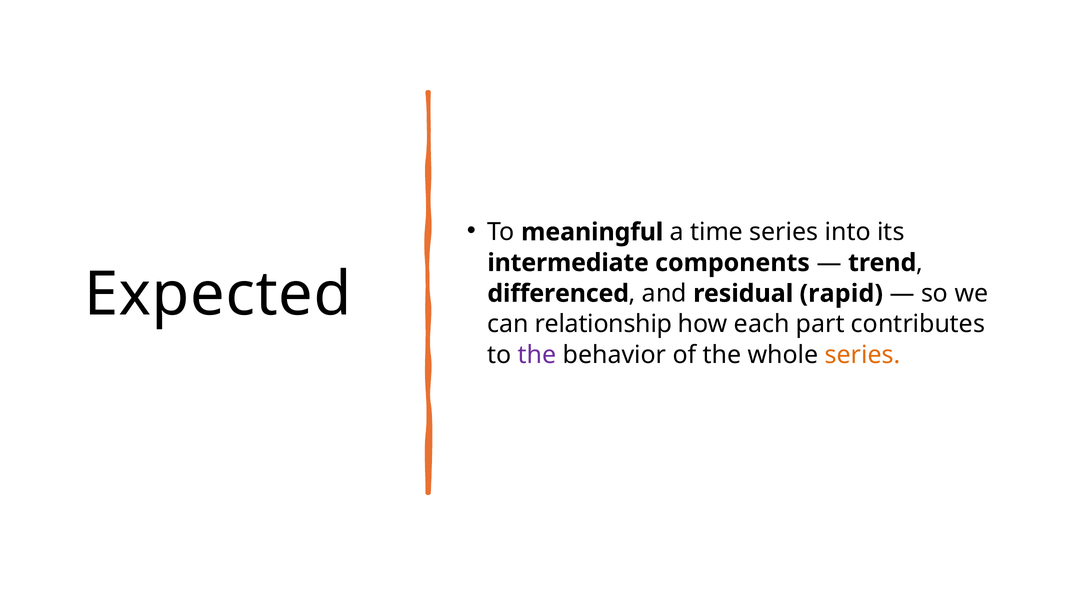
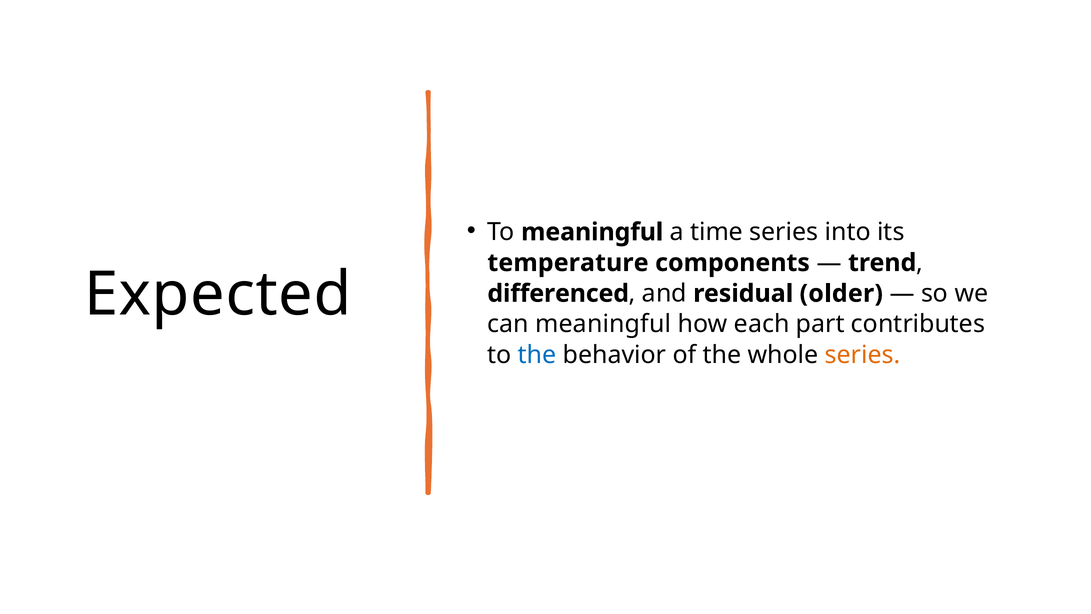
intermediate: intermediate -> temperature (568, 263)
rapid: rapid -> older (841, 293)
can relationship: relationship -> meaningful (603, 324)
the colour: purple -> blue (537, 355)
